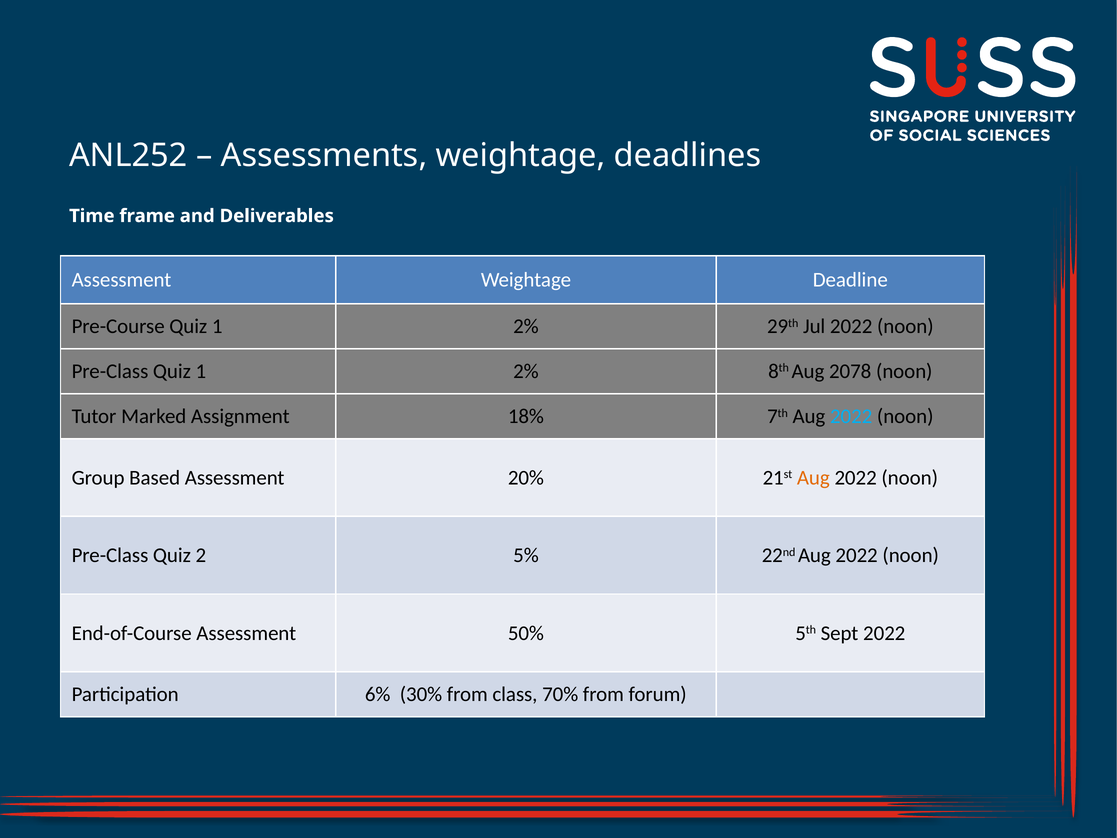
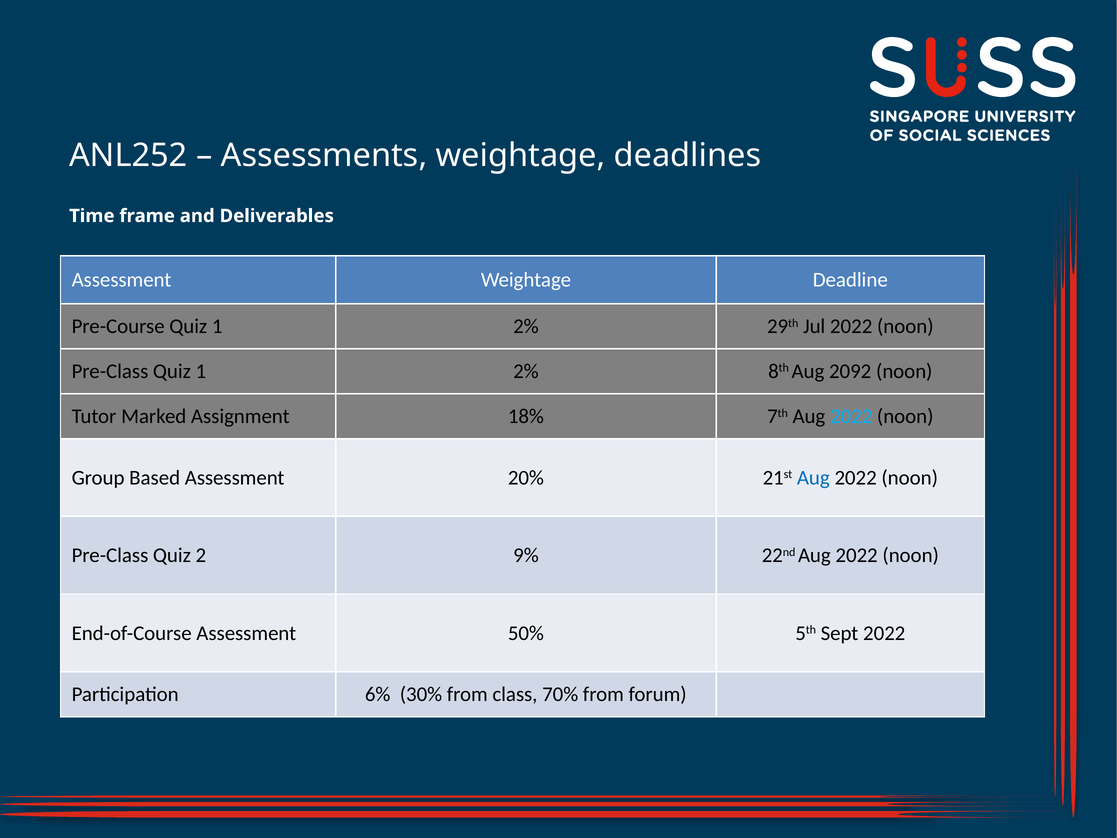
2078: 2078 -> 2092 (850, 371)
Aug colour: orange -> blue (813, 478)
5%: 5% -> 9% (526, 555)
